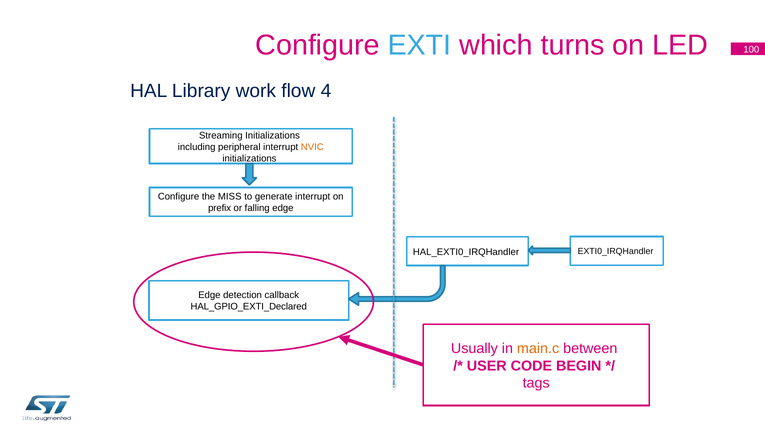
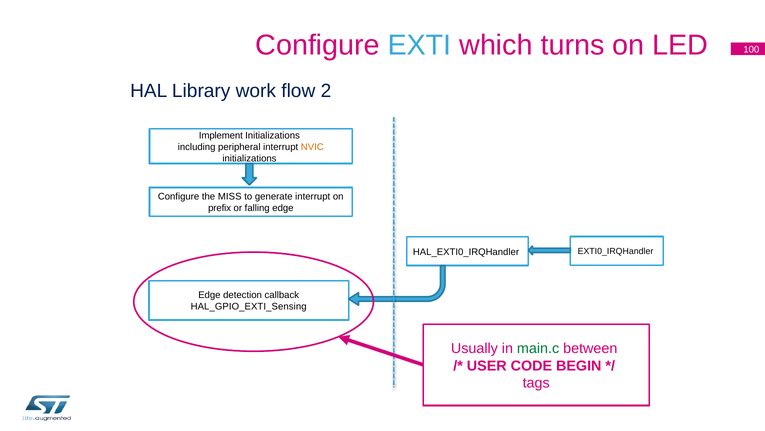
4: 4 -> 2 (326, 91)
Streaming: Streaming -> Implement (221, 135)
HAL_GPIO_EXTI_Declared: HAL_GPIO_EXTI_Declared -> HAL_GPIO_EXTI_Sensing (249, 307)
main.c colour: orange -> green (538, 348)
